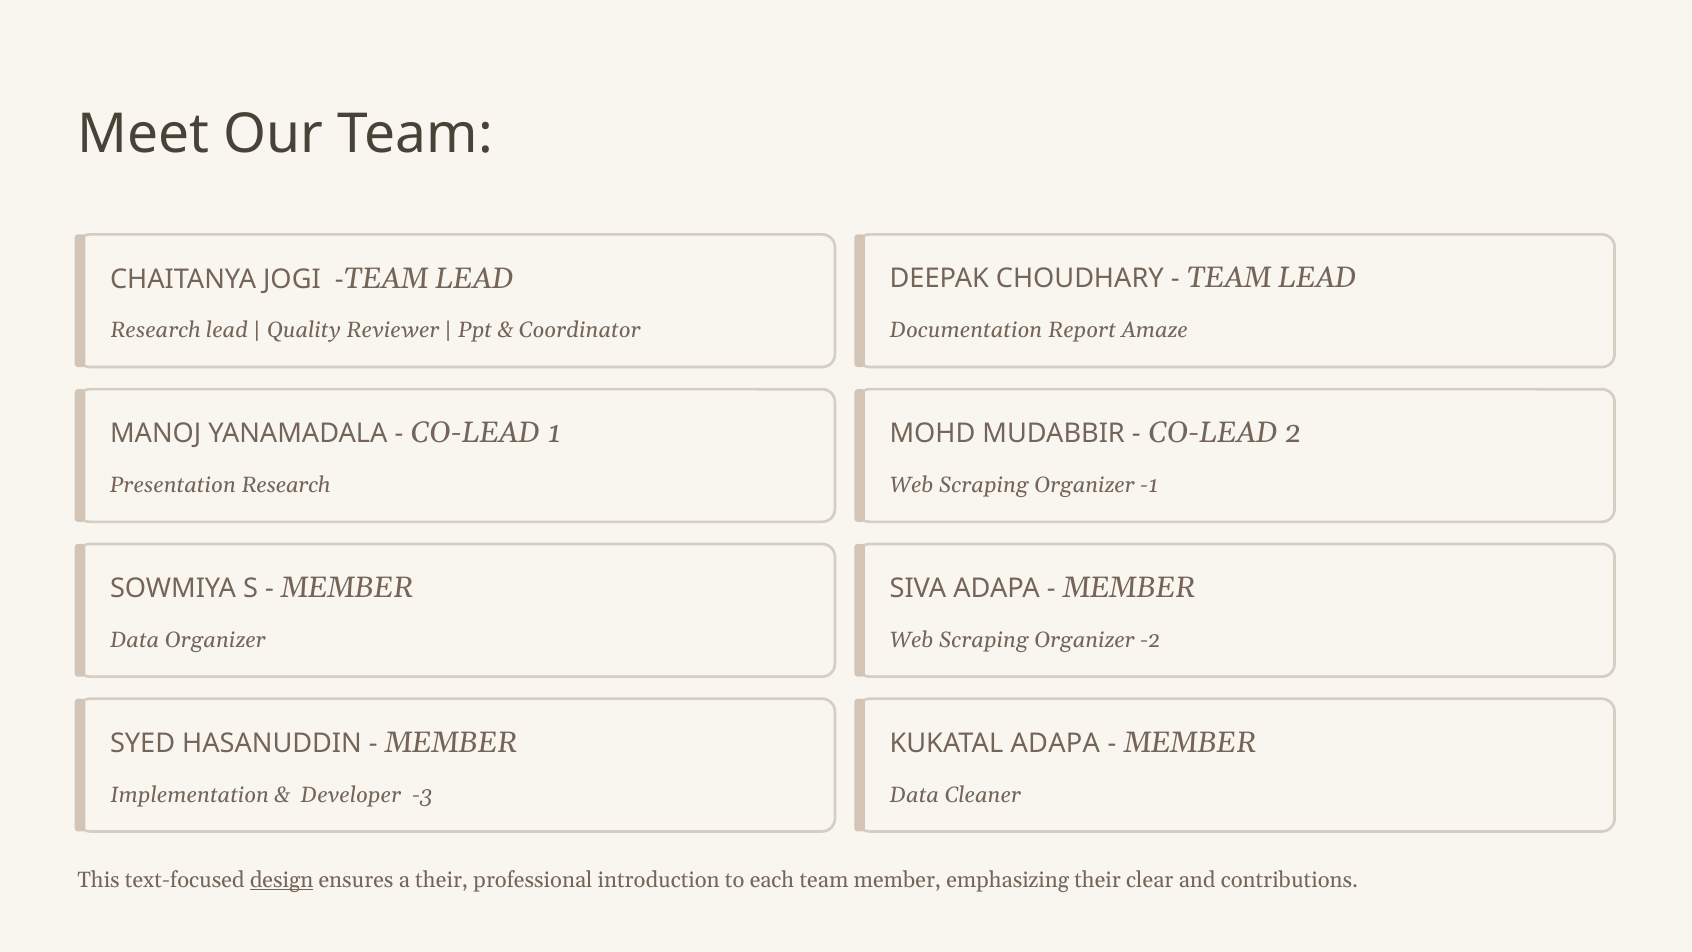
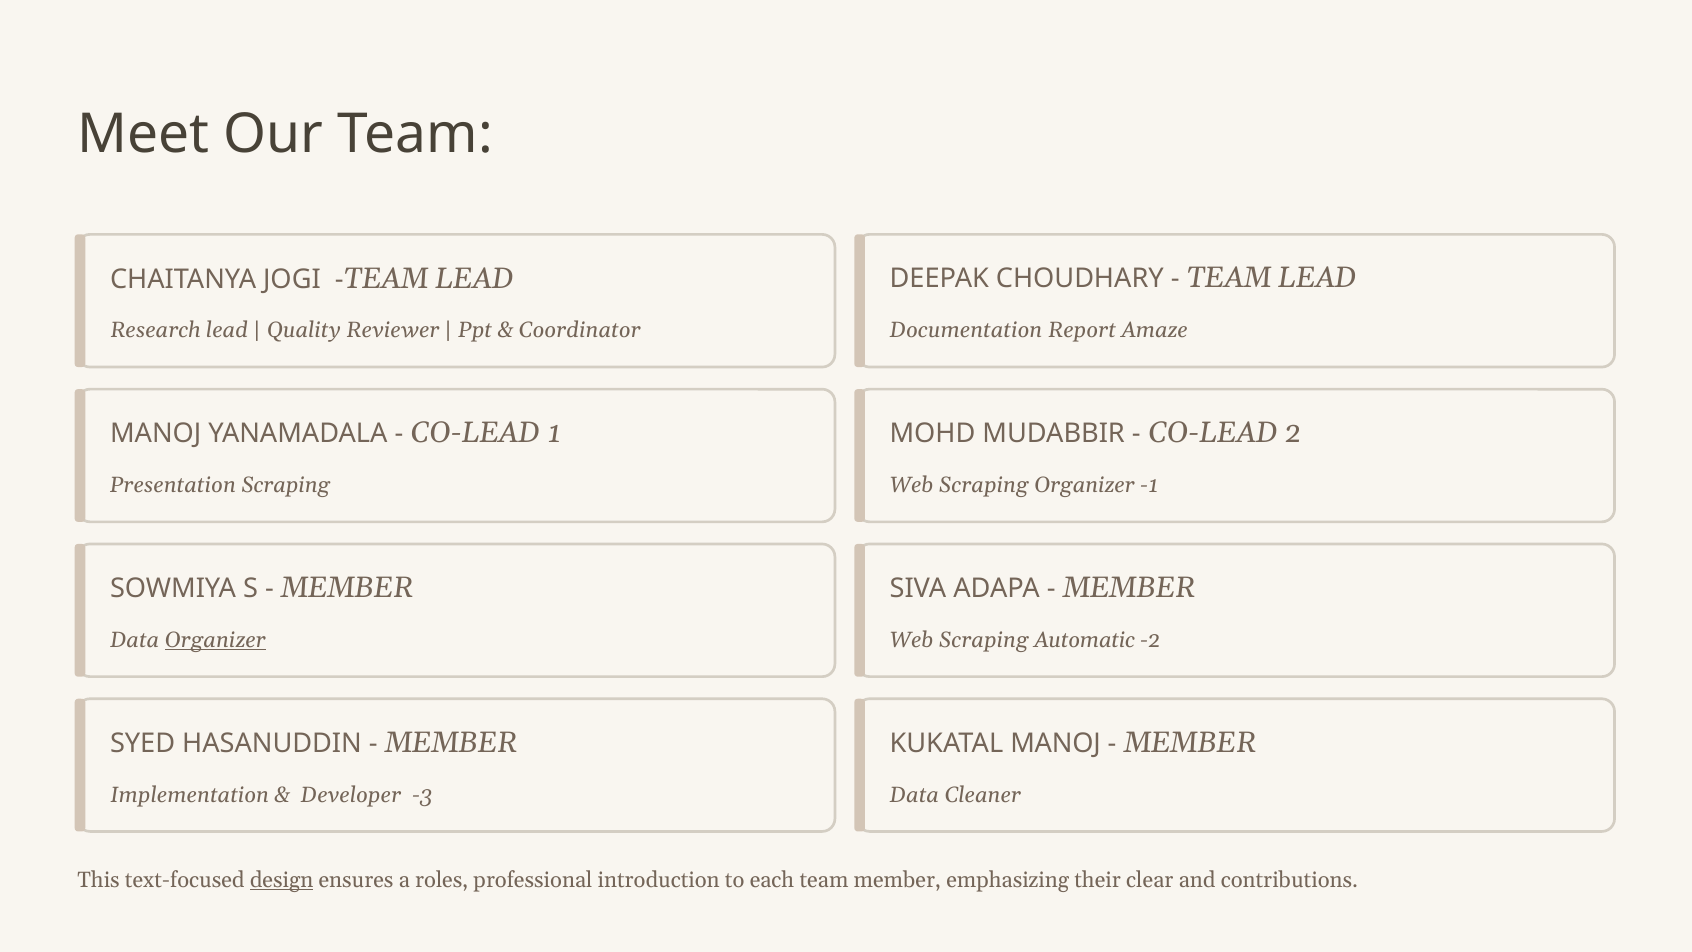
Presentation Research: Research -> Scraping (286, 485)
Organizer underline: none -> present (215, 640)
Organizer: Organizer -> Automatic (1085, 640)
KUKATAL ADAPA: ADAPA -> MANOJ (1056, 743)
a their: their -> roles (442, 880)
